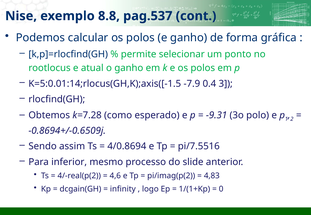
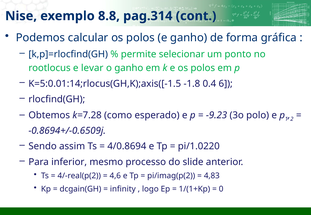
pag.537: pag.537 -> pag.314 (148, 16)
atual: atual -> levar (92, 68)
-7.9: -7.9 -> -1.8 (192, 84)
3: 3 -> 6 (226, 84)
-9.31: -9.31 -> -9.23 (217, 115)
pi/7.5516: pi/7.5516 -> pi/1.0220 (199, 147)
